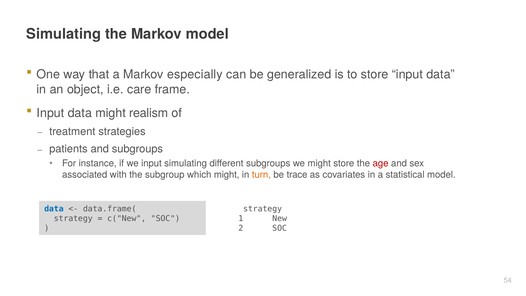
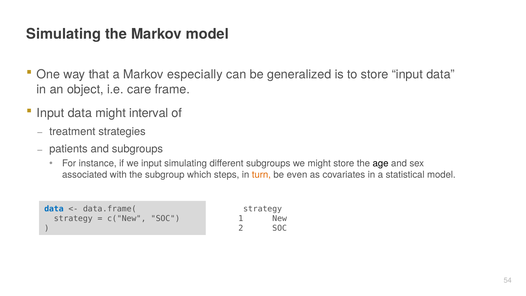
realism: realism -> interval (149, 113)
age colour: red -> black (381, 163)
which might: might -> steps (227, 175)
trace: trace -> even (297, 175)
